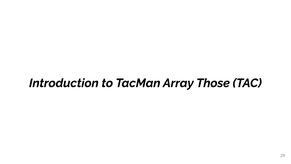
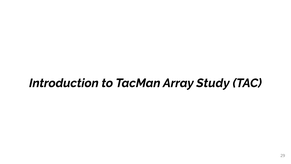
Those: Those -> Study (213, 83)
